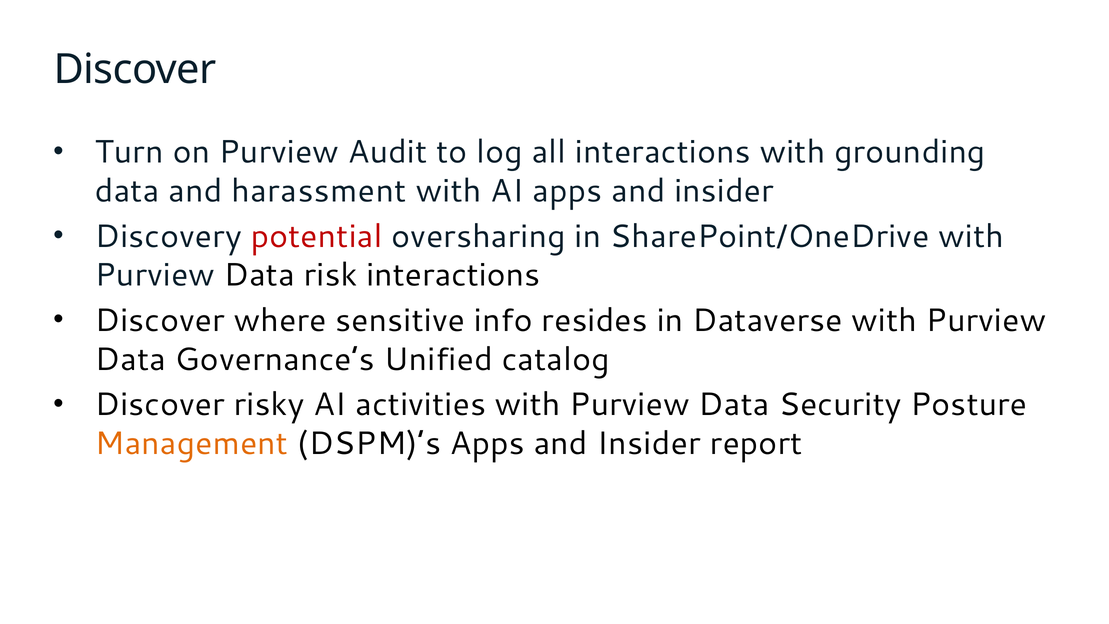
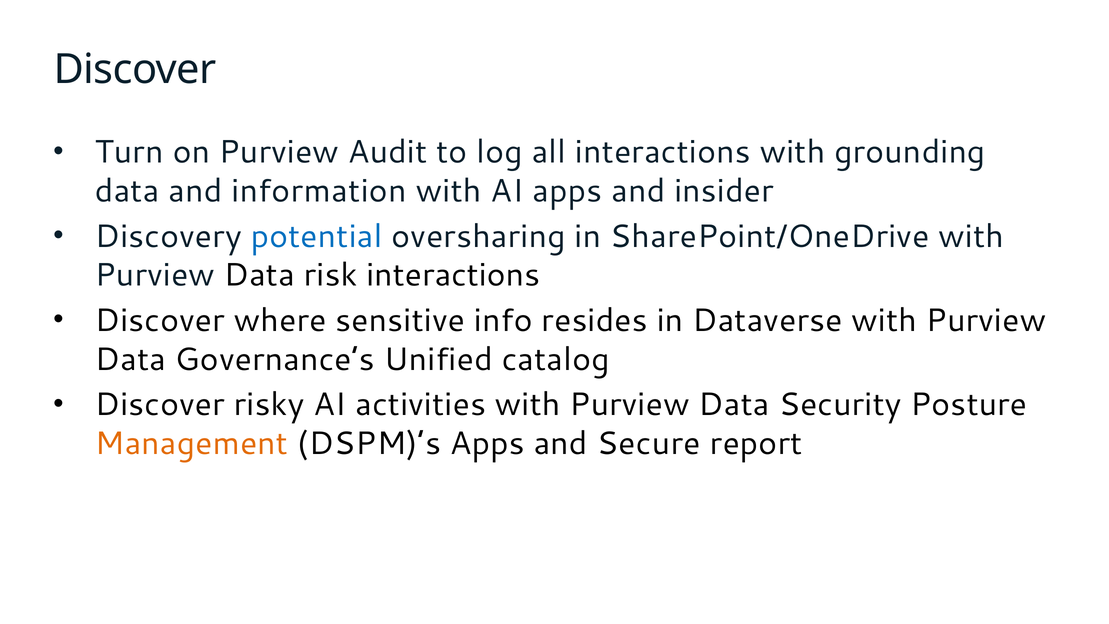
harassment: harassment -> information (319, 191)
potential colour: red -> blue (317, 236)
DSPM)’s Apps and Insider: Insider -> Secure (649, 443)
